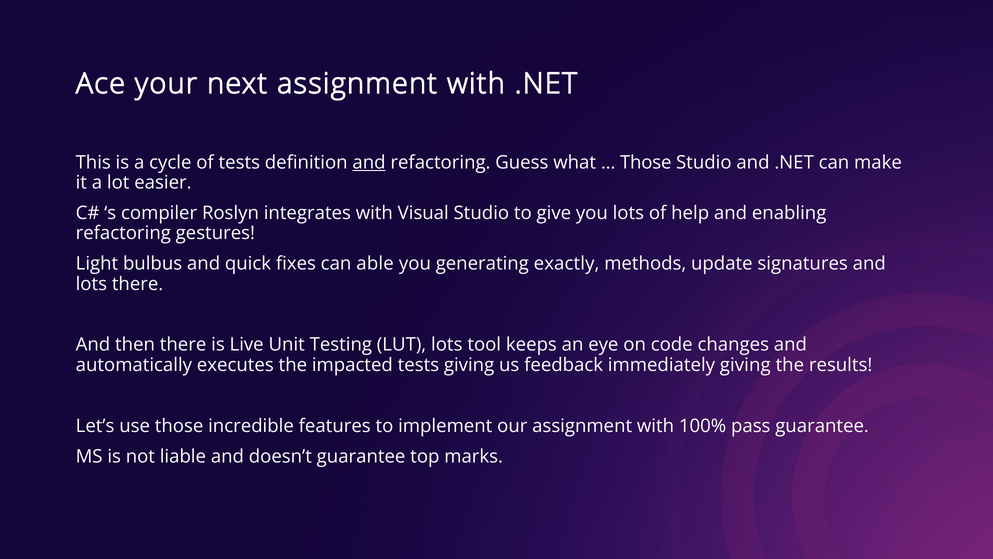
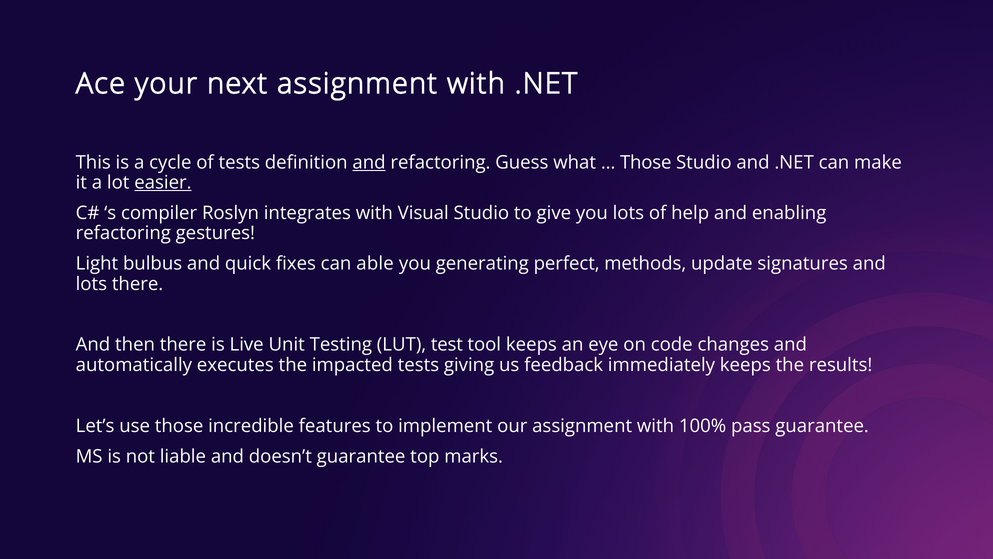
easier underline: none -> present (163, 182)
exactly: exactly -> perfect (567, 264)
LUT lots: lots -> test (447, 345)
immediately giving: giving -> keeps (745, 365)
